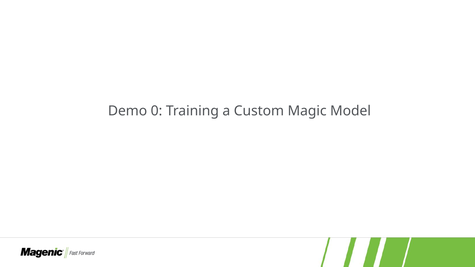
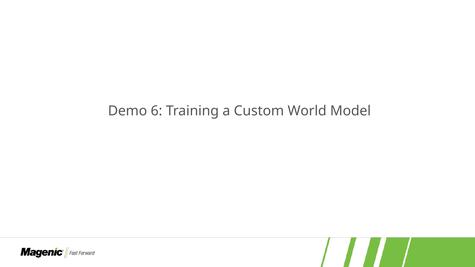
0: 0 -> 6 (157, 111)
Magic: Magic -> World (307, 111)
